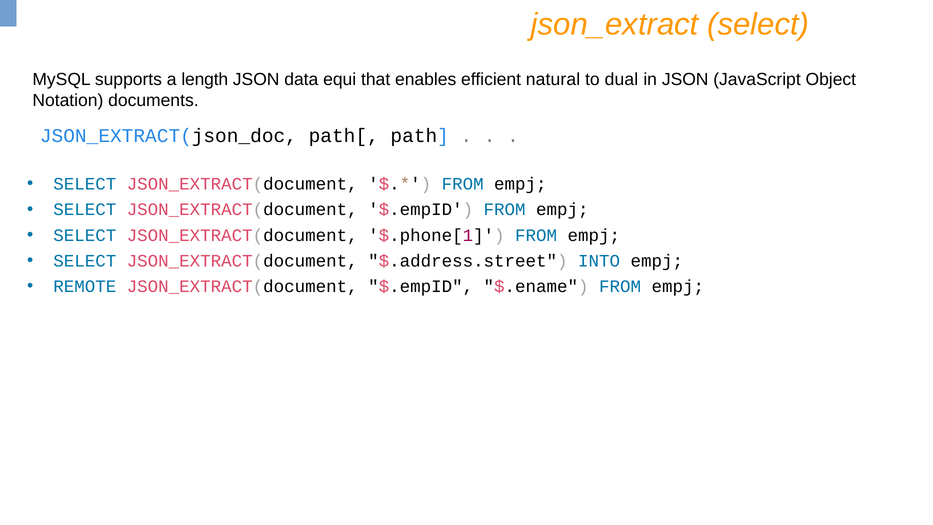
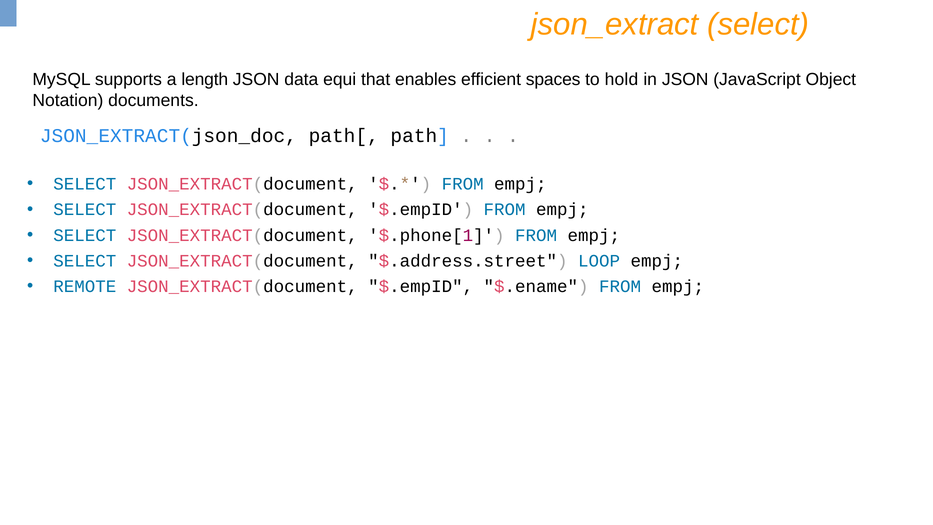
natural: natural -> spaces (553, 79)
dual: dual -> hold (621, 79)
INTO: INTO -> LOOP (599, 261)
